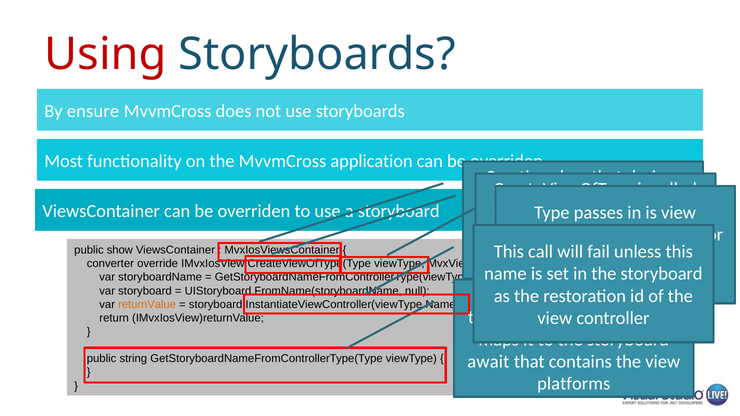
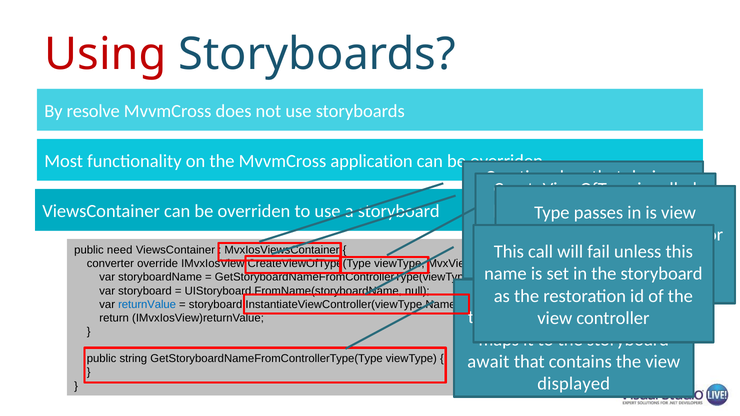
ensure: ensure -> resolve (93, 111)
show: show -> need (120, 250)
returnValue colour: orange -> blue (147, 305)
platforms: platforms -> displayed (574, 384)
